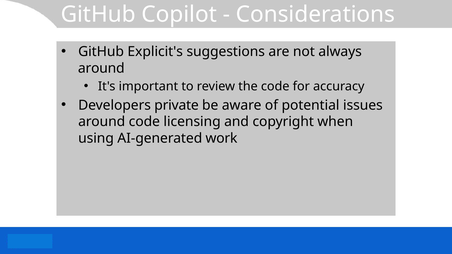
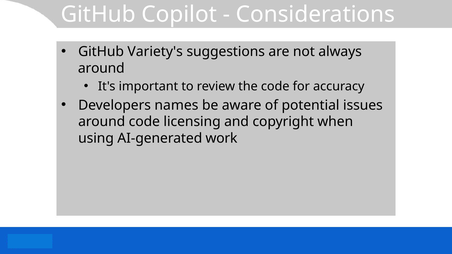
Explicit's: Explicit's -> Variety's (155, 52)
private: private -> names (176, 105)
